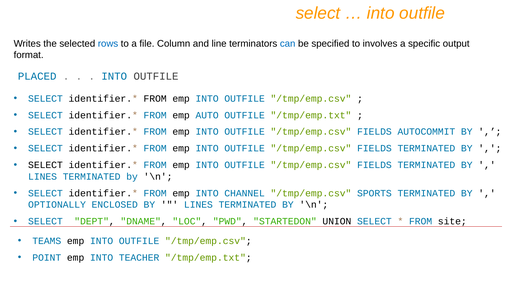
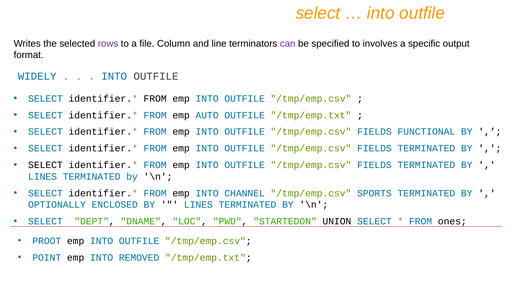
rows colour: blue -> purple (108, 44)
can colour: blue -> purple (288, 44)
PLACED: PLACED -> WIDELY (37, 76)
AUTOCOMMIT: AUTOCOMMIT -> FUNCTIONAL (426, 132)
site: site -> ones (452, 222)
TEAMS: TEAMS -> PROOT (47, 241)
TEACHER: TEACHER -> REMOVED (139, 258)
